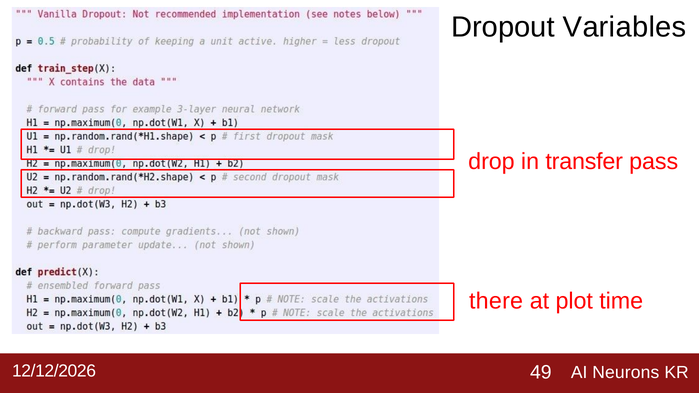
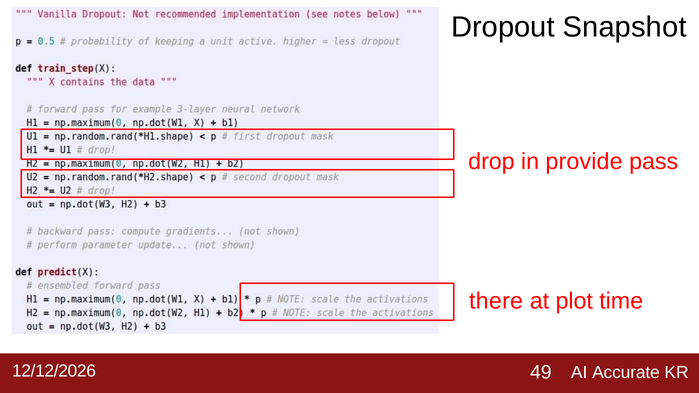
Variables: Variables -> Snapshot (625, 27)
transfer: transfer -> provide (584, 162)
Neurons: Neurons -> Accurate (626, 373)
